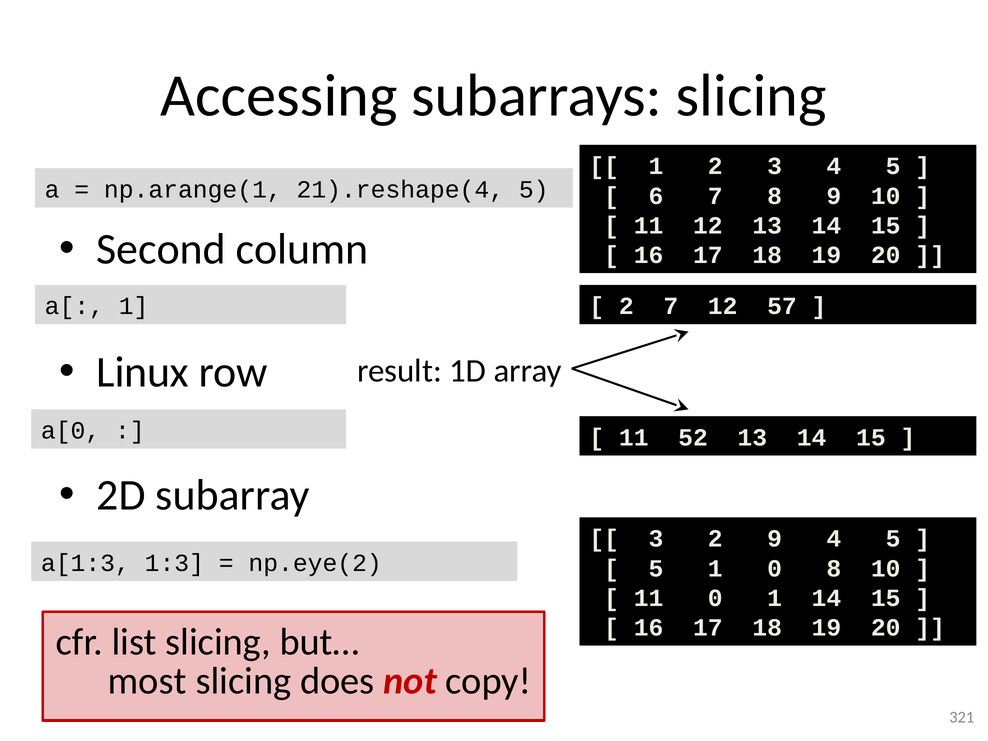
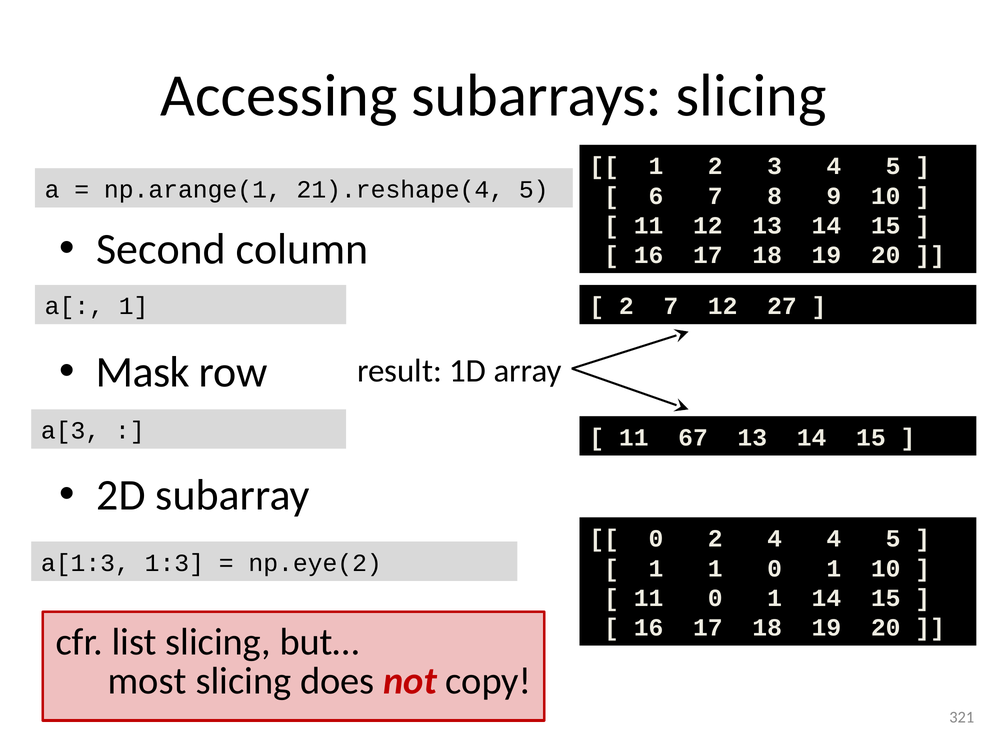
57: 57 -> 27 (782, 306)
Linux: Linux -> Mask (143, 372)
a[0: a[0 -> a[3 (71, 431)
52: 52 -> 67 (693, 438)
3: 3 -> 0 (656, 539)
2 9: 9 -> 4 (775, 539)
5: 5 -> 1 (656, 568)
1 0 8: 8 -> 1 (834, 568)
